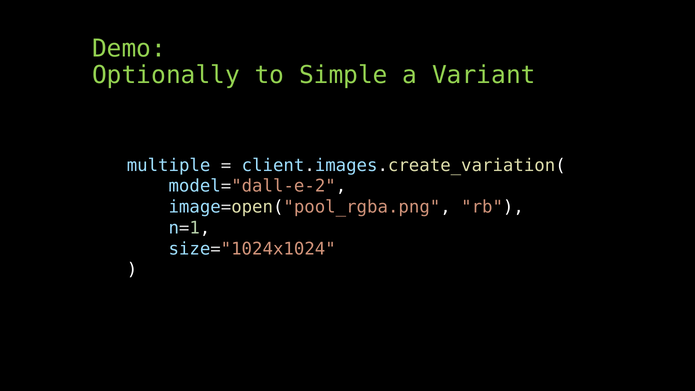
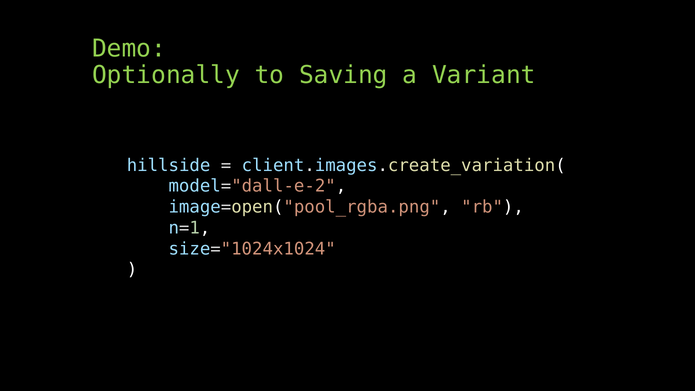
Simple: Simple -> Saving (343, 75)
multiple: multiple -> hillside (169, 165)
